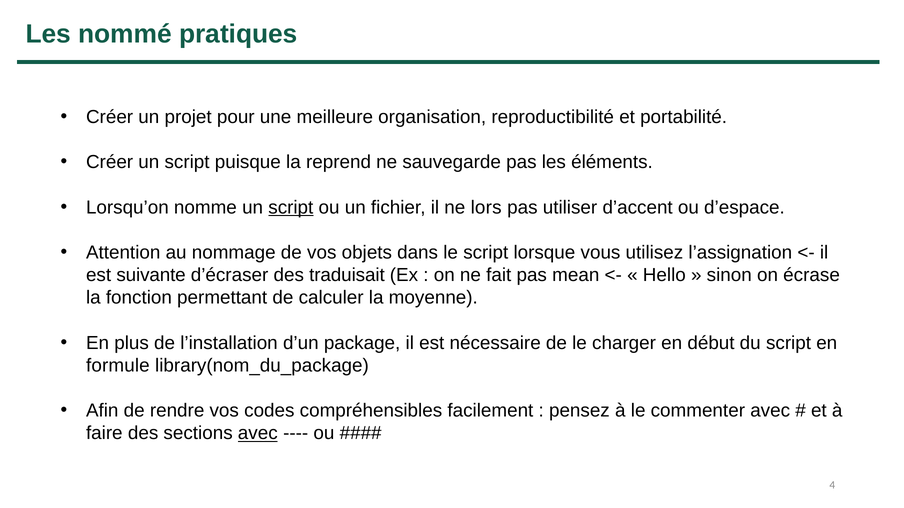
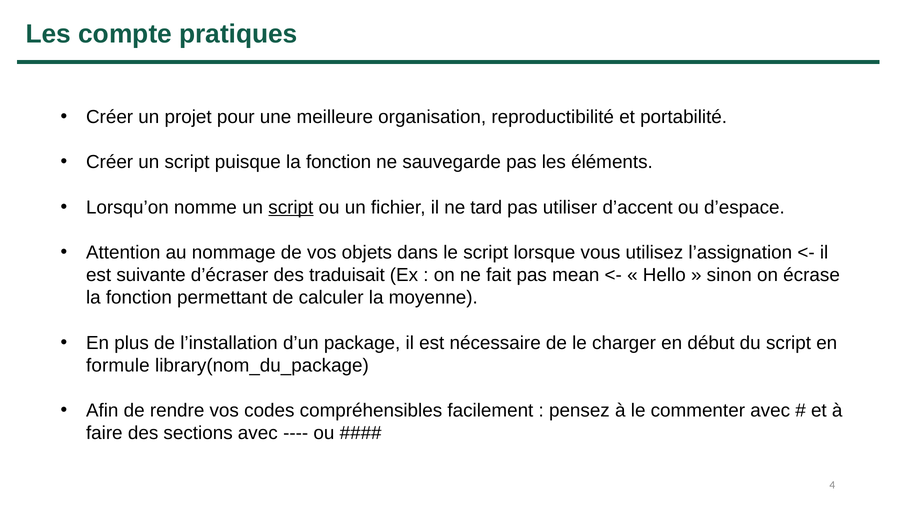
nommé: nommé -> compte (125, 34)
puisque la reprend: reprend -> fonction (339, 162)
lors: lors -> tard (486, 208)
avec underline: present -> none (258, 434)
